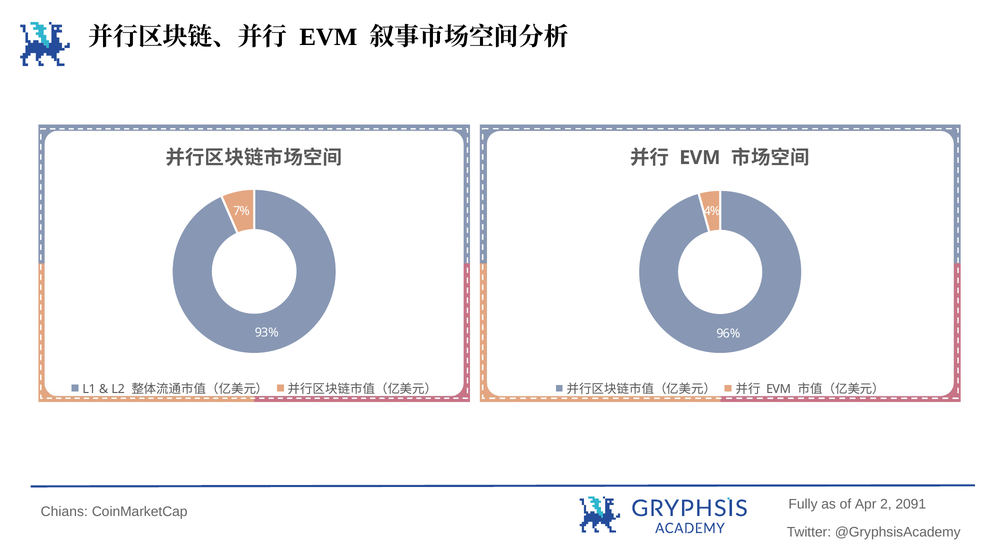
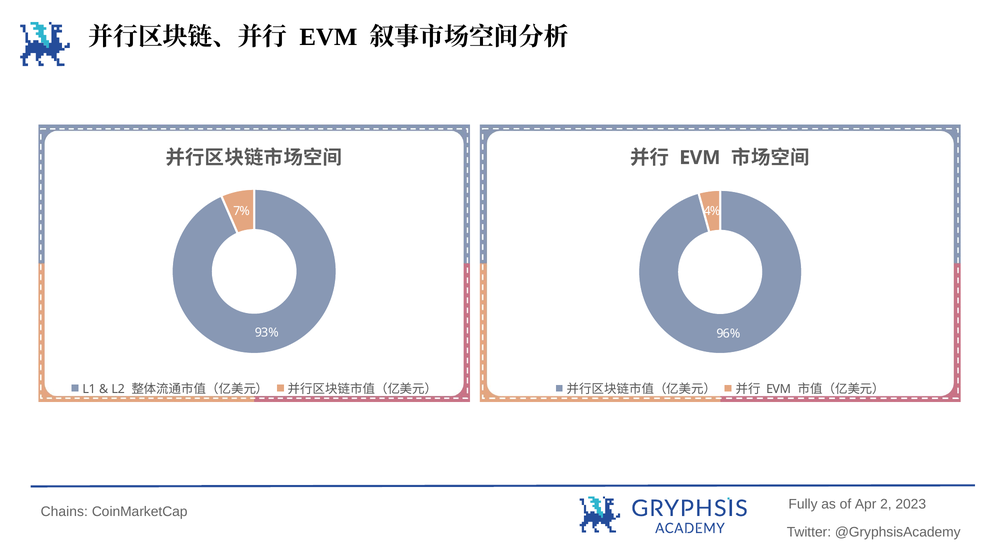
2091: 2091 -> 2023 (911, 504)
Chians: Chians -> Chains (64, 511)
